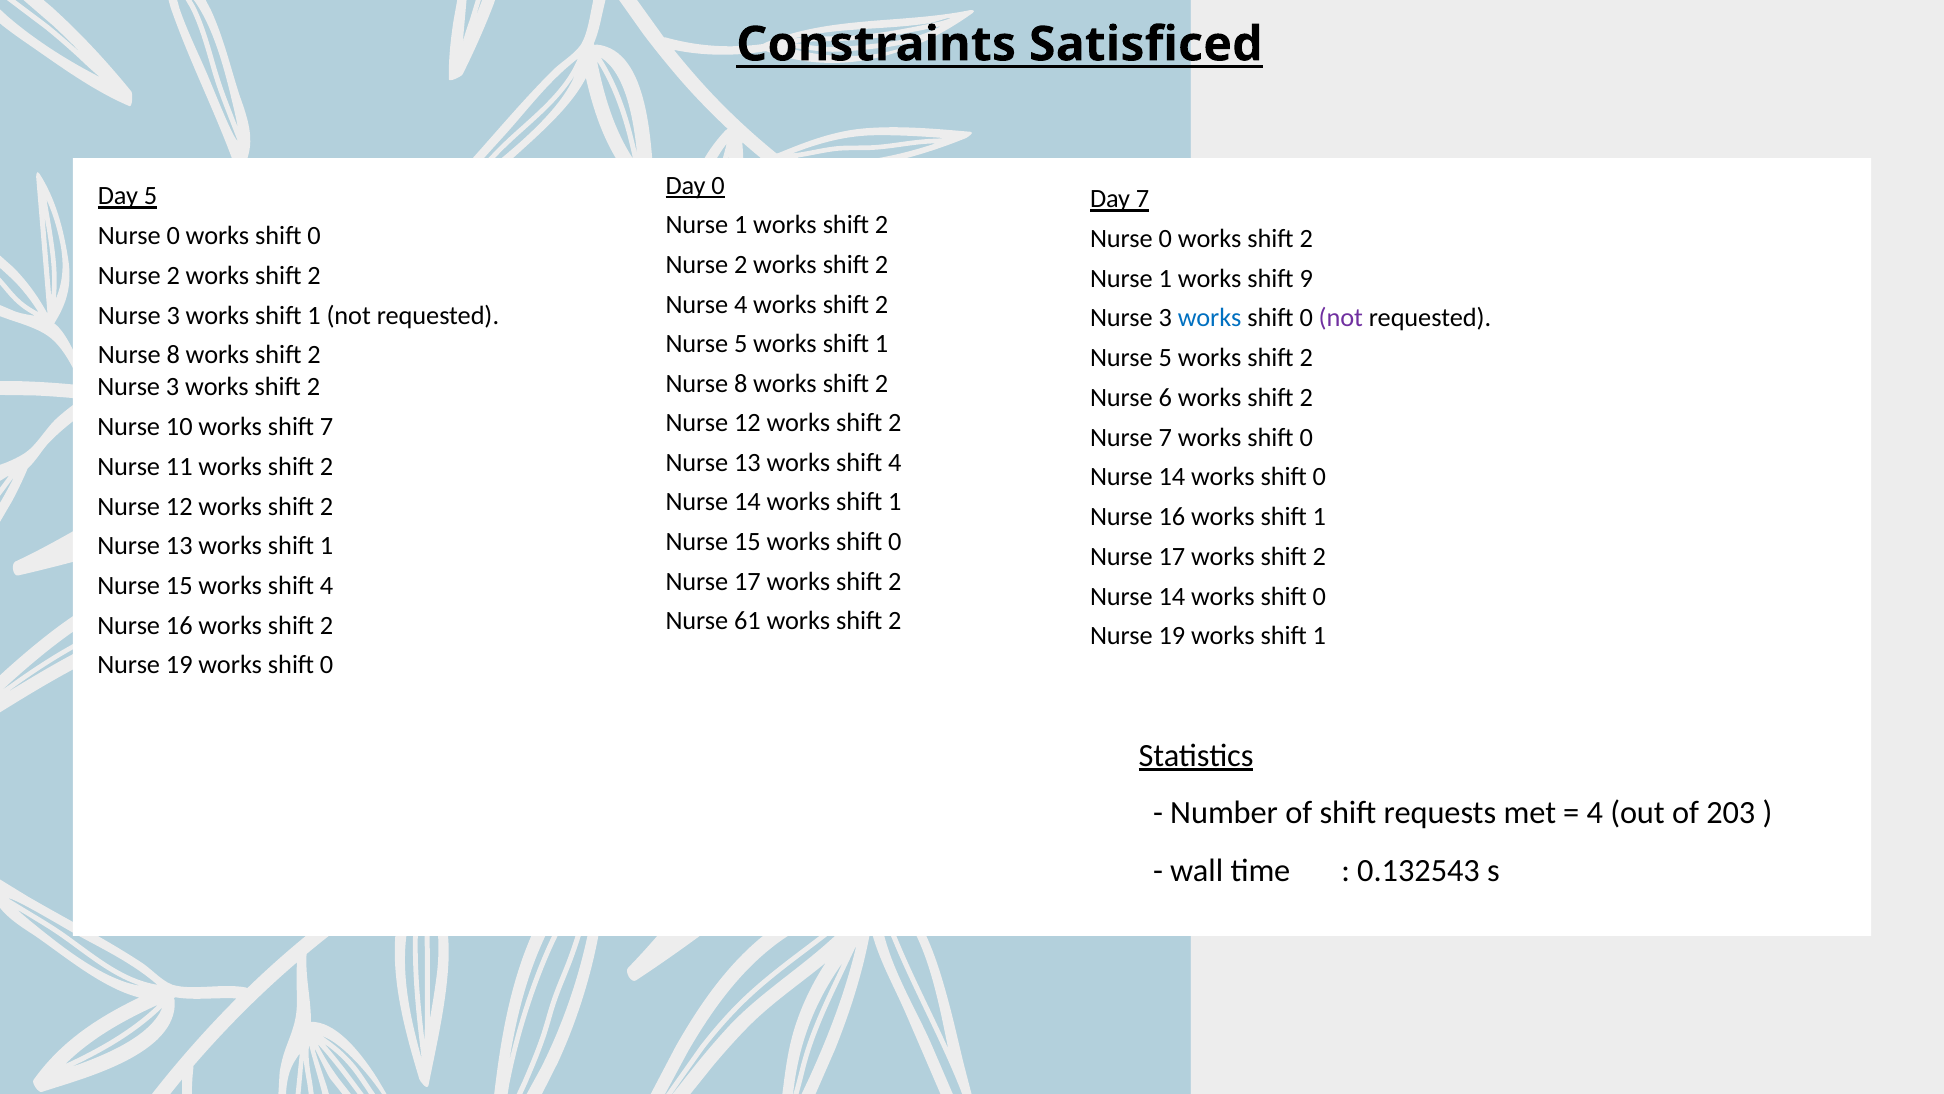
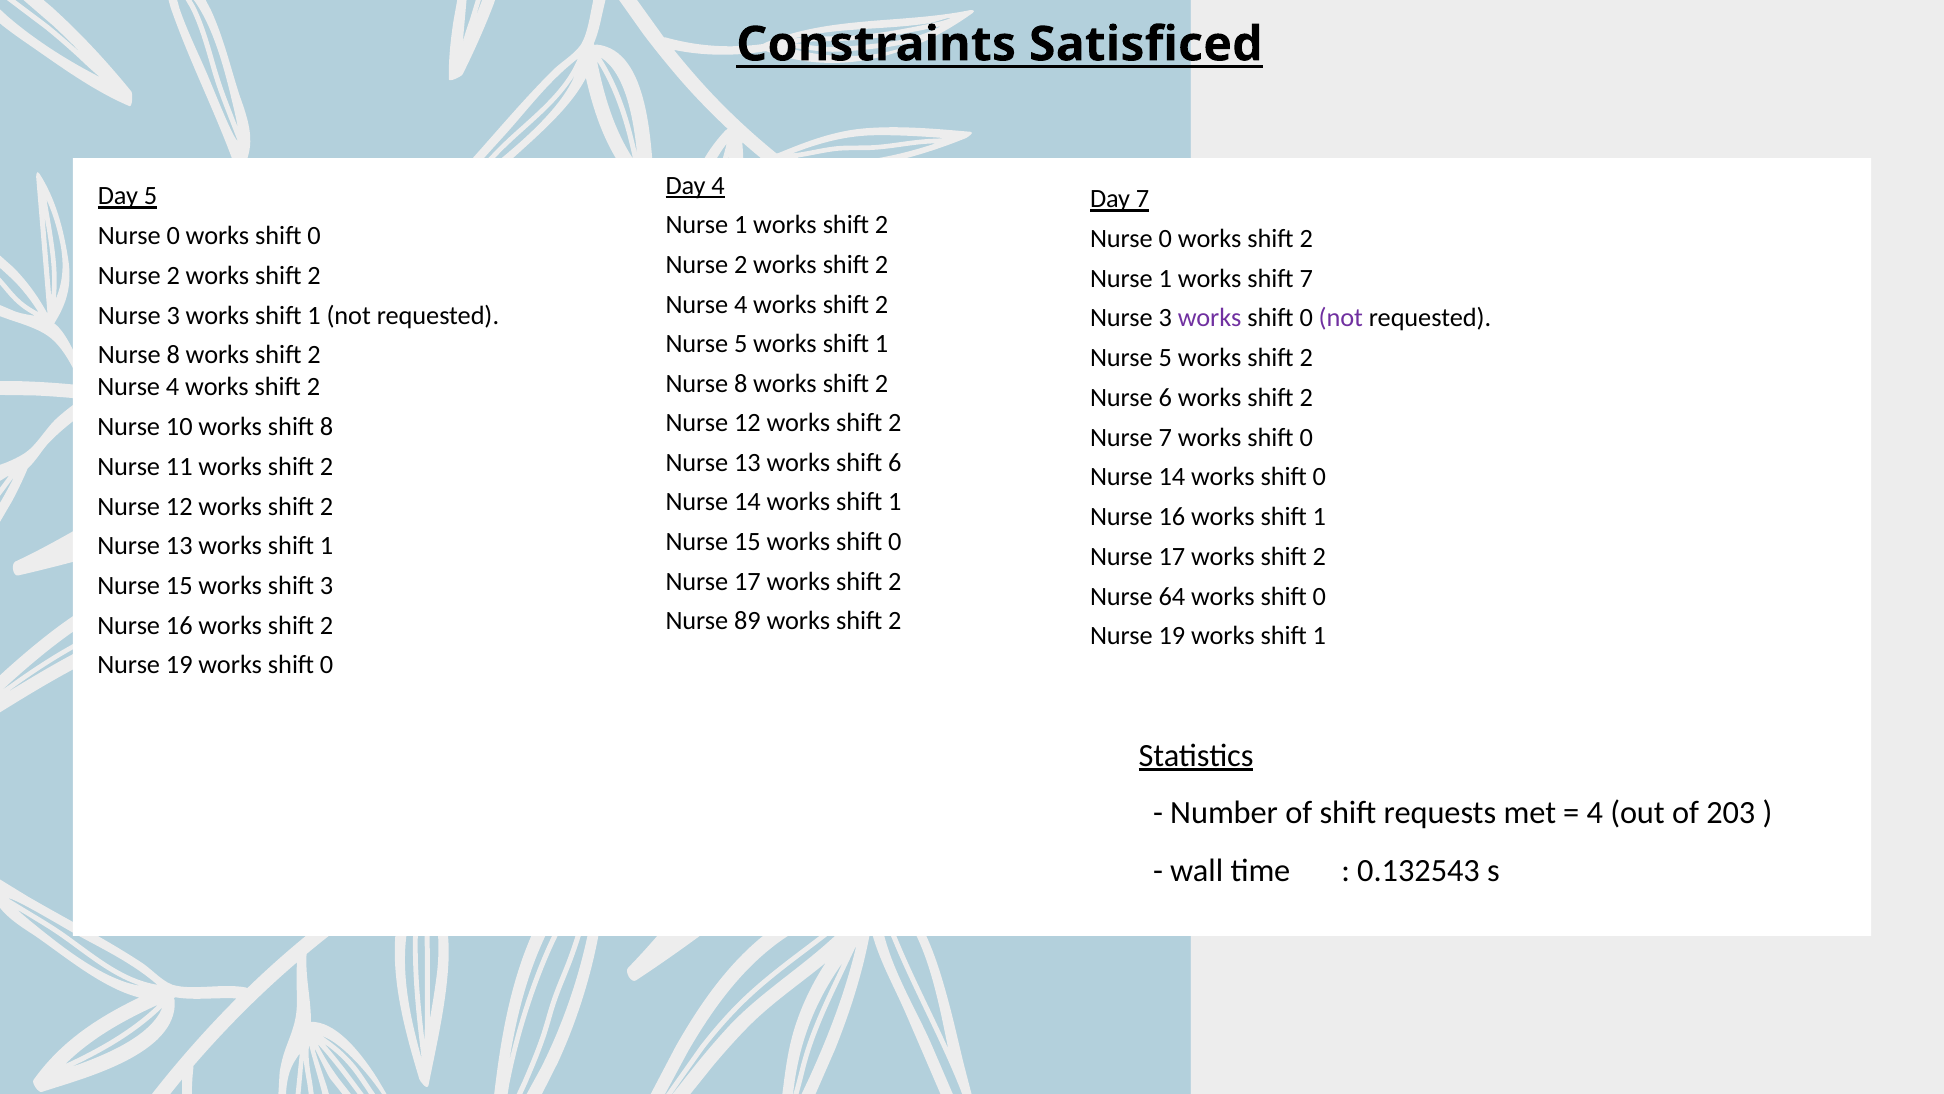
Day 0: 0 -> 4 (718, 186)
shift 9: 9 -> 7 (1306, 278)
works colour: blue -> purple (1210, 318)
3: 3 -> 4 (173, 387)
shift 7: 7 -> 8 (327, 427)
13 works shift 4: 4 -> 6 (895, 462)
15 works shift 4: 4 -> 3 (327, 586)
14: 14 -> 64 (1172, 596)
61: 61 -> 89 (747, 621)
